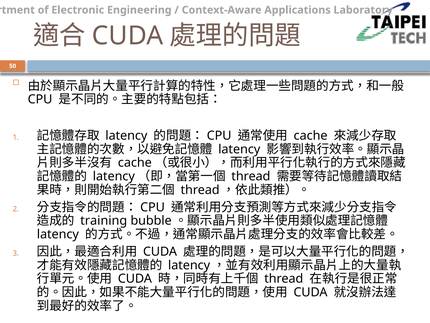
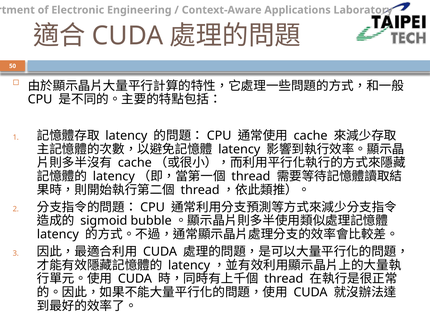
training: training -> sigmoid (104, 220)
